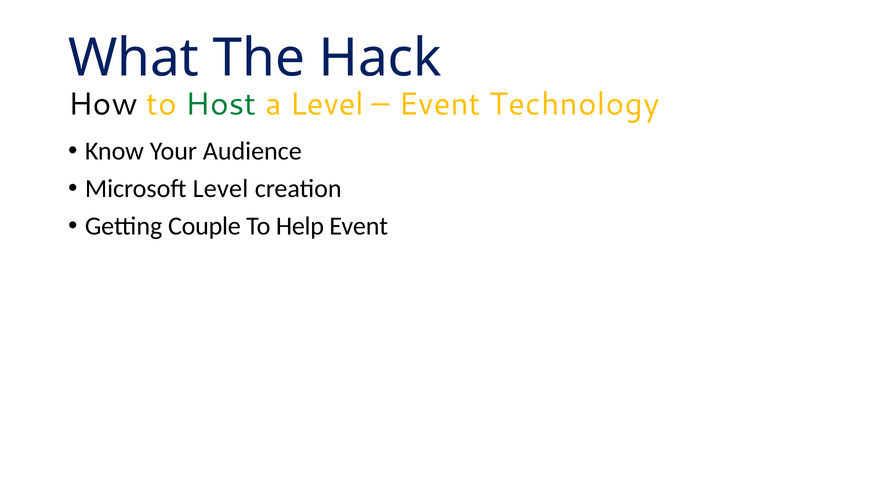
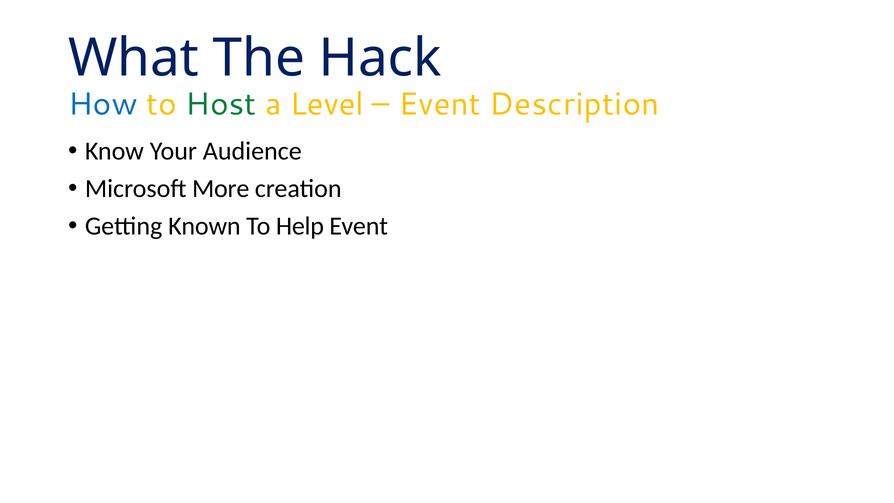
How colour: black -> blue (103, 104)
Technology: Technology -> Description (574, 104)
Microsoft Level: Level -> More (221, 189)
Couple: Couple -> Known (204, 226)
